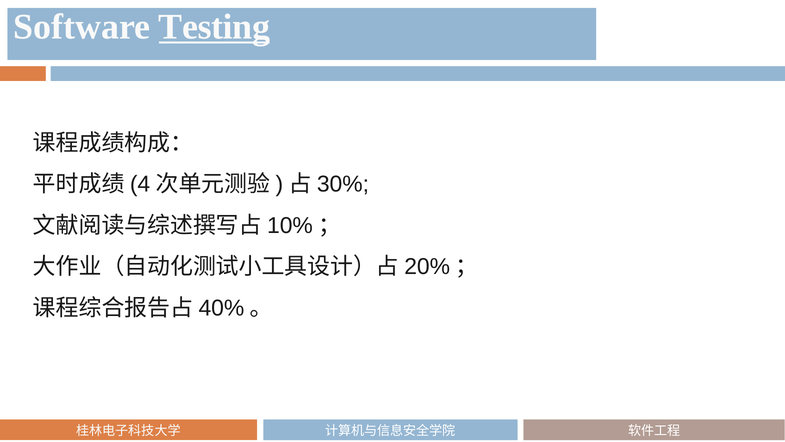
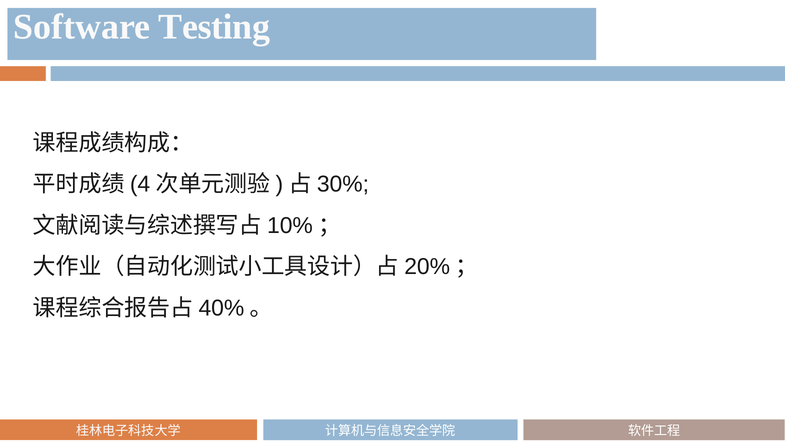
Testing underline: present -> none (214, 27)
